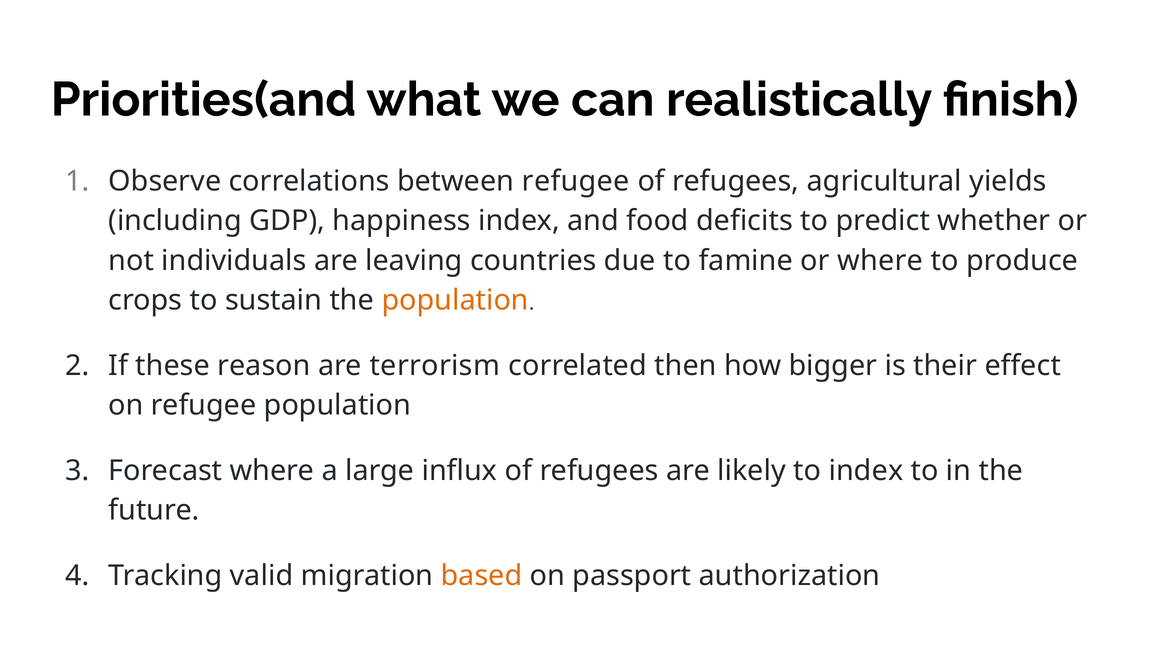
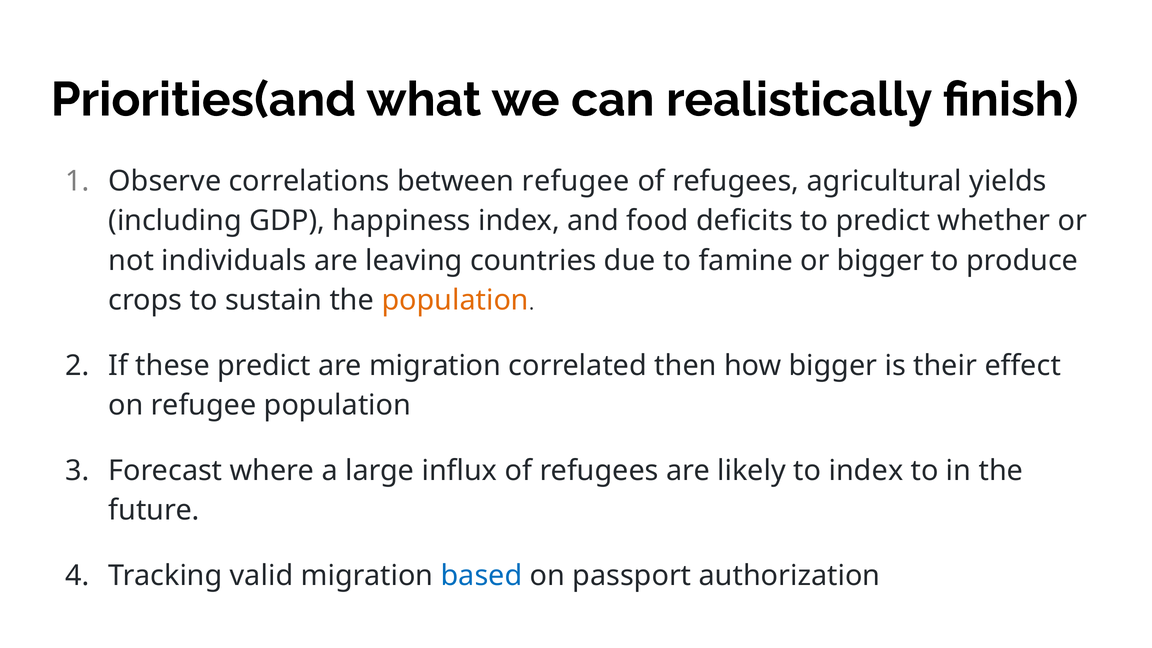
or where: where -> bigger (880, 261)
these reason: reason -> predict (264, 366)
are terrorism: terrorism -> migration (435, 366)
based colour: orange -> blue (482, 576)
